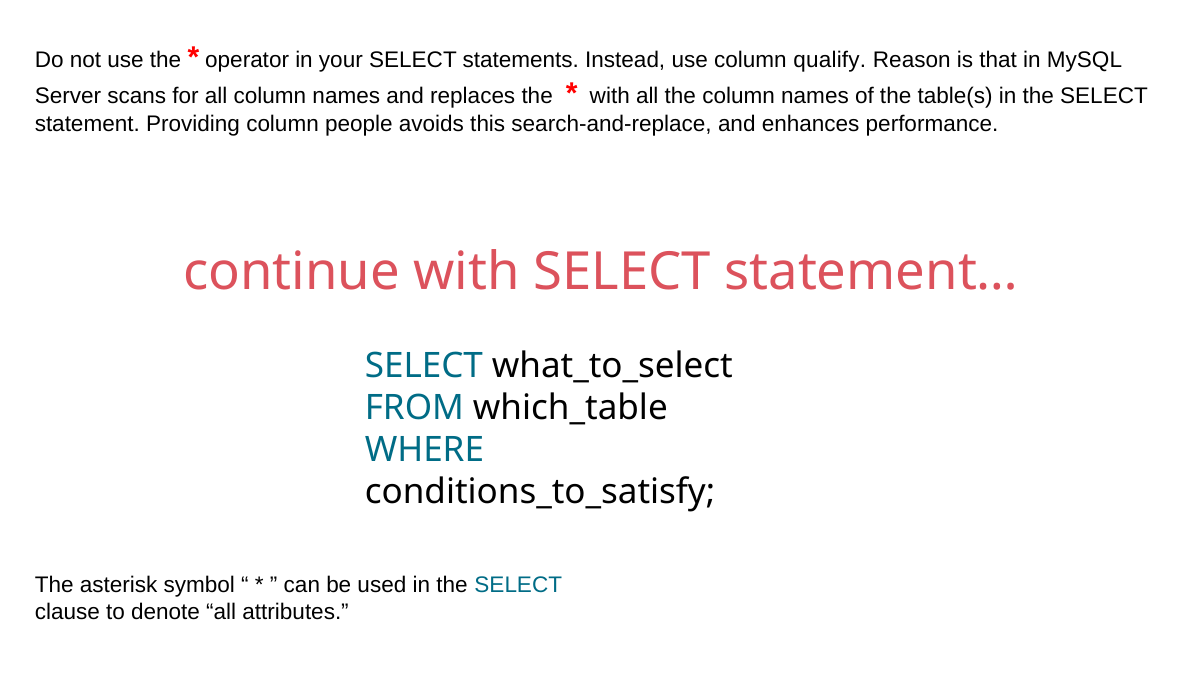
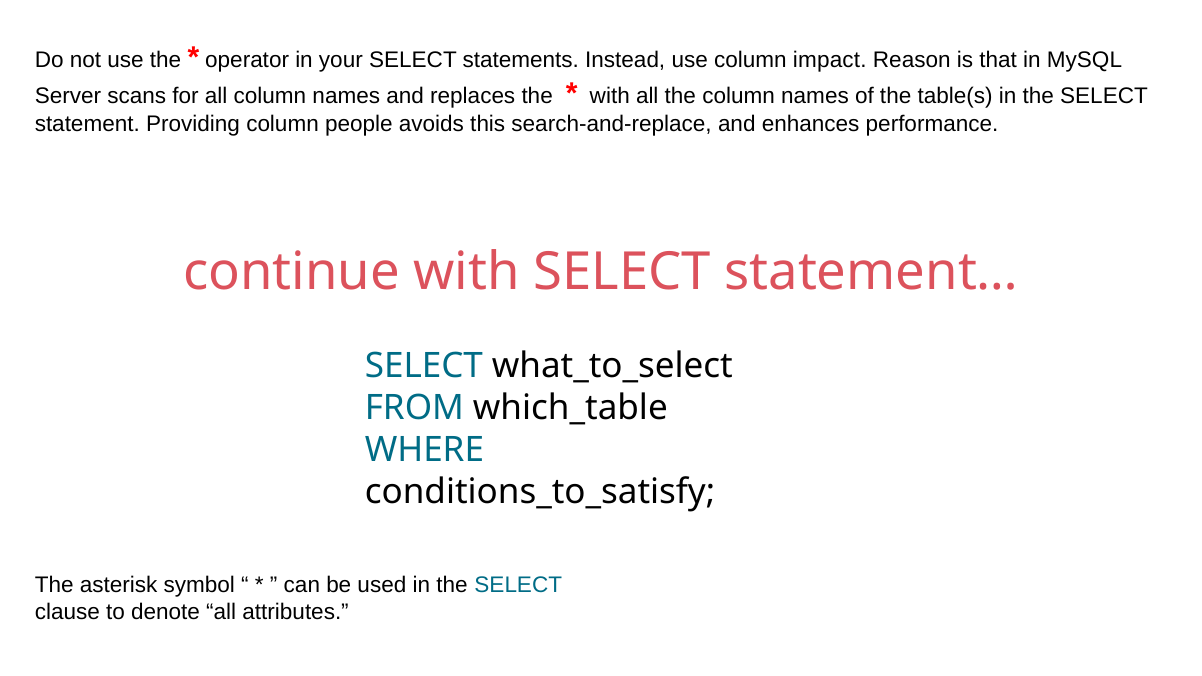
qualify: qualify -> impact (830, 60)
